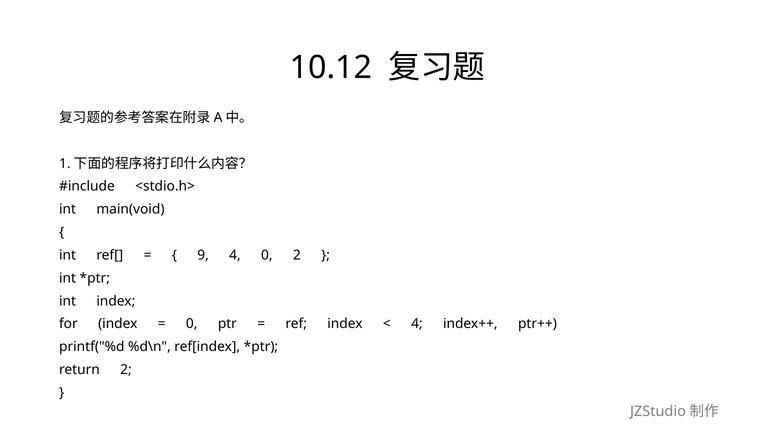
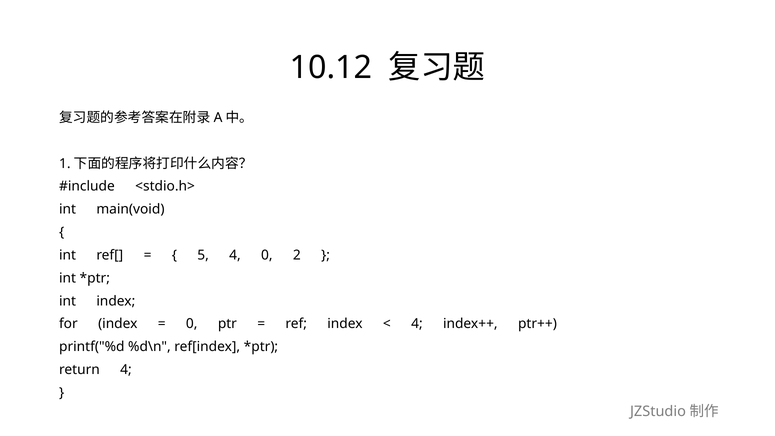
9: 9 -> 5 (203, 255)
return 2: 2 -> 4 (126, 370)
